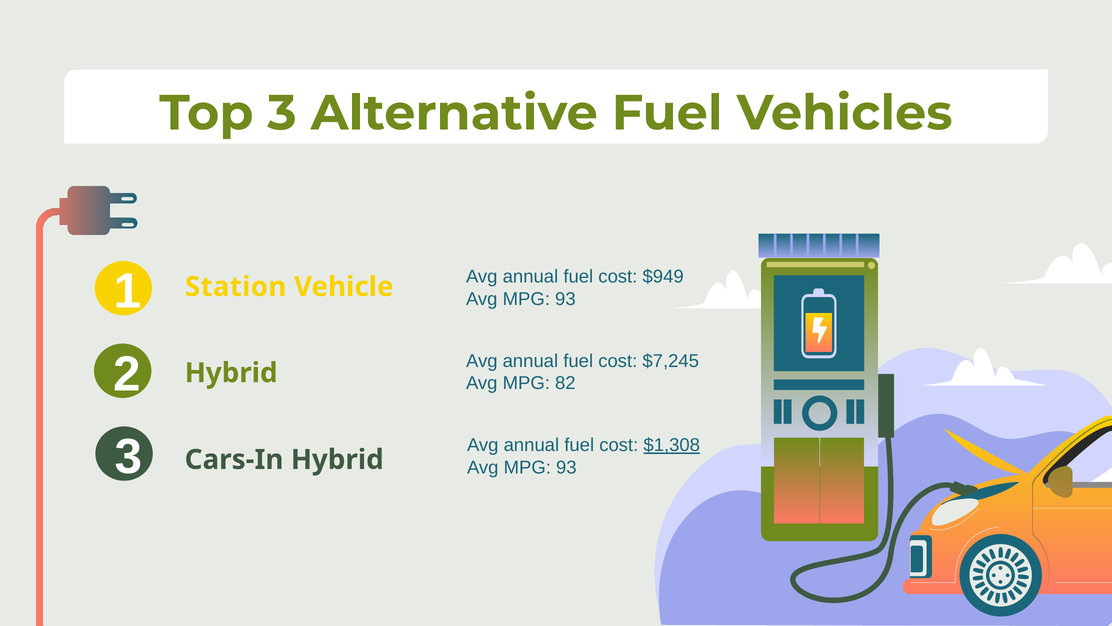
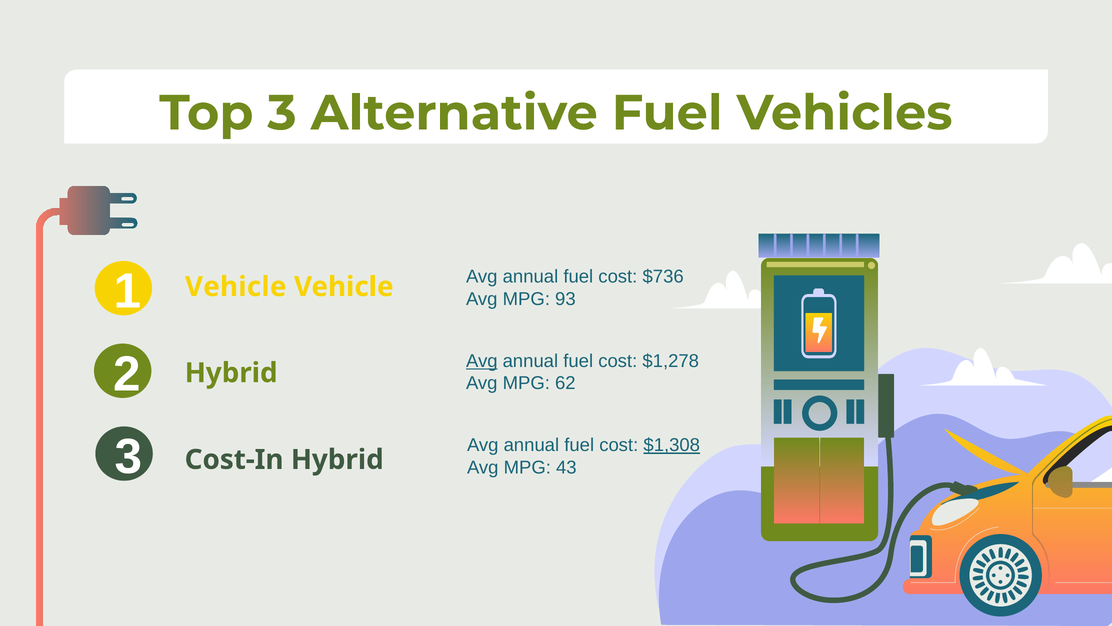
$949: $949 -> $736 (663, 277)
Station: Station -> Vehicle (236, 287)
Avg underline: none -> present (482, 361)
$7,245: $7,245 -> $1,278 (671, 361)
82: 82 -> 62 (565, 383)
Cars-In: Cars-In -> Cost-In (234, 459)
93: 93 -> 43 (566, 467)
